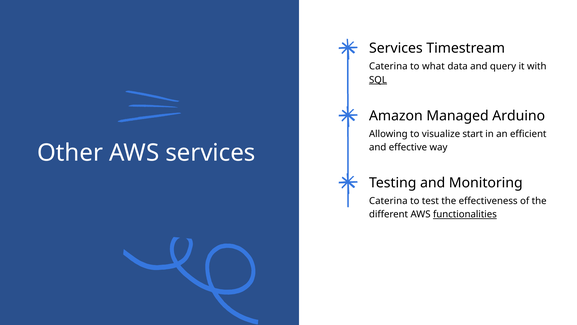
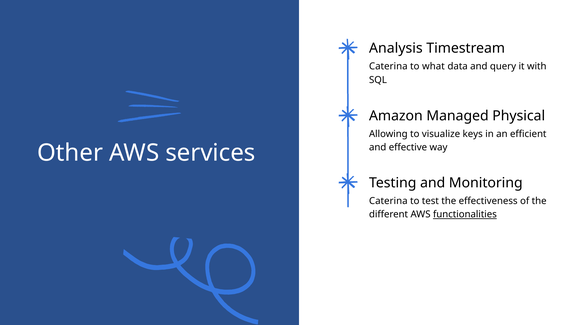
Services: Services -> Analysis (396, 48)
SQL underline: present -> none (378, 80)
Arduino: Arduino -> Physical (519, 116)
start: start -> keys (473, 134)
